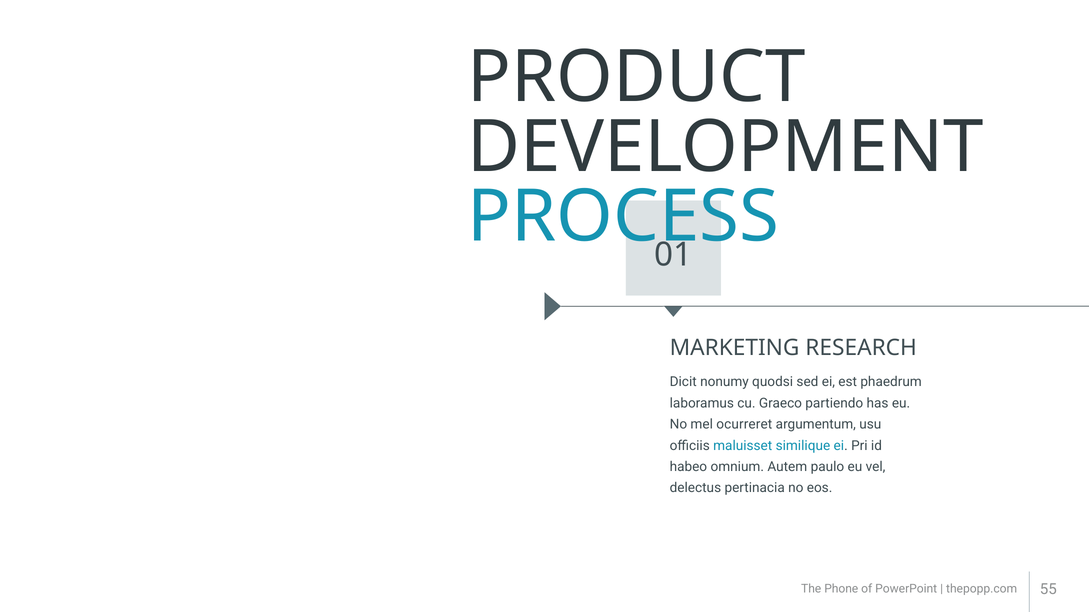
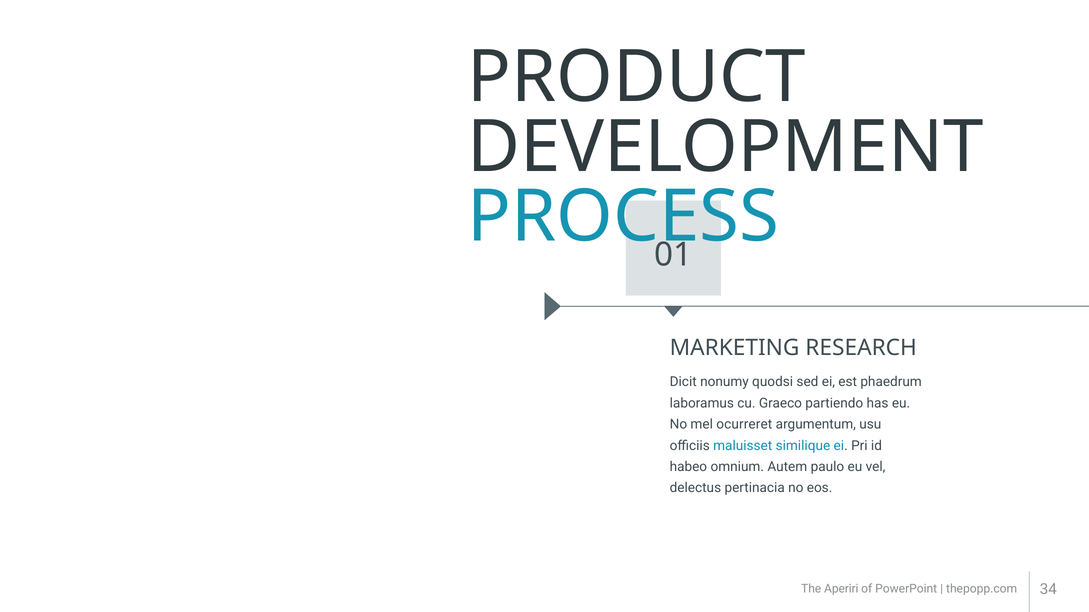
Phone: Phone -> Aperiri (841, 589)
55: 55 -> 34 (1048, 589)
